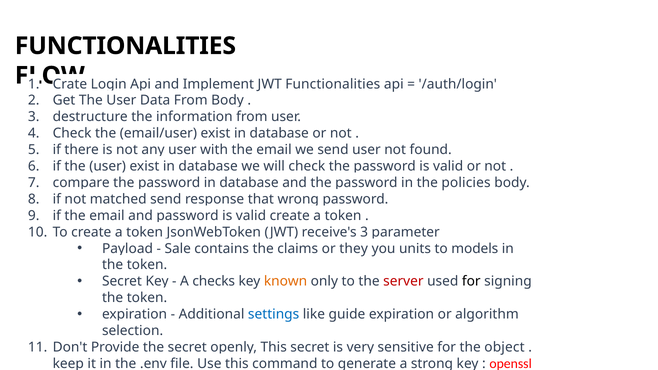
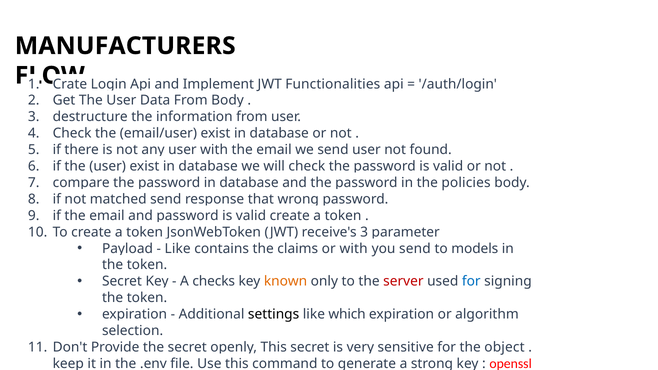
FUNCTIONALITIES: FUNCTIONALITIES -> MANUFACTURERS (125, 46)
Sale: Sale -> Like (178, 249)
or they: they -> with (354, 249)
you units: units -> send (415, 249)
for colour: black -> blue (471, 282)
settings colour: blue -> black (274, 314)
guide: guide -> which (347, 314)
